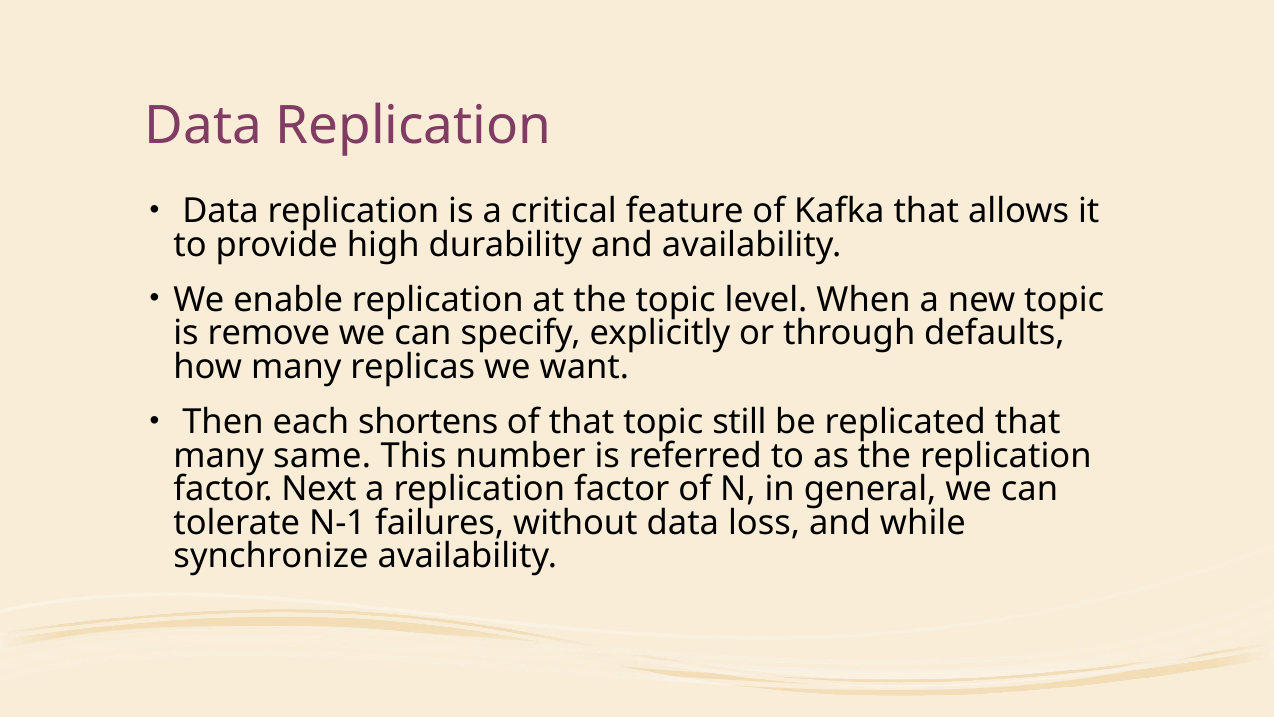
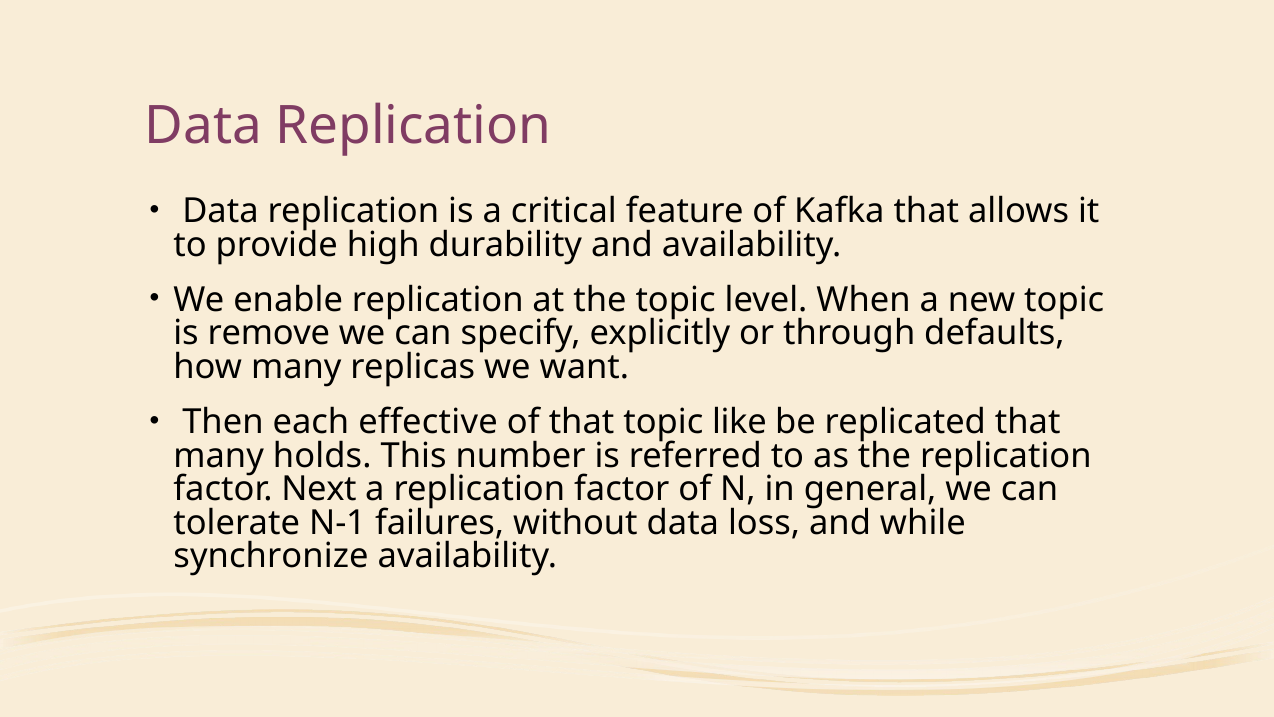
shortens: shortens -> effective (428, 422)
still: still -> like (739, 422)
same: same -> holds (322, 455)
